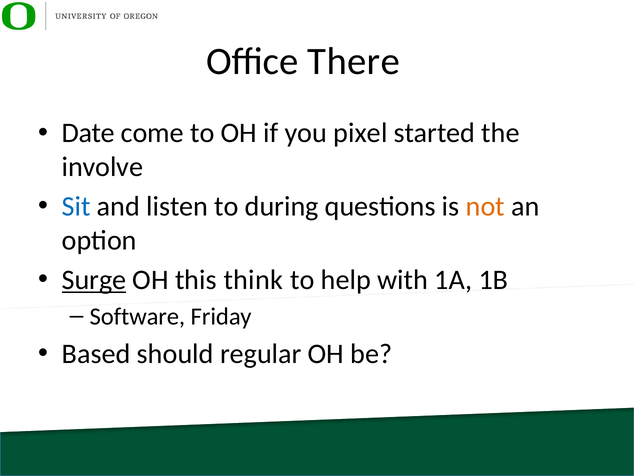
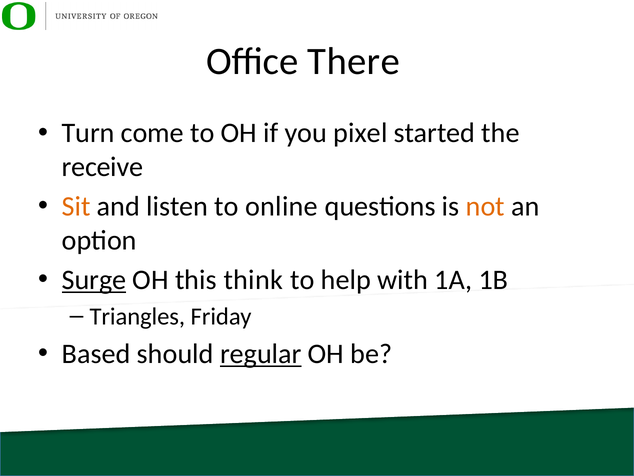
Date: Date -> Turn (88, 133)
involve: involve -> receive (102, 167)
Sit colour: blue -> orange (76, 206)
during: during -> online (282, 206)
Software: Software -> Triangles (137, 316)
regular underline: none -> present (261, 354)
